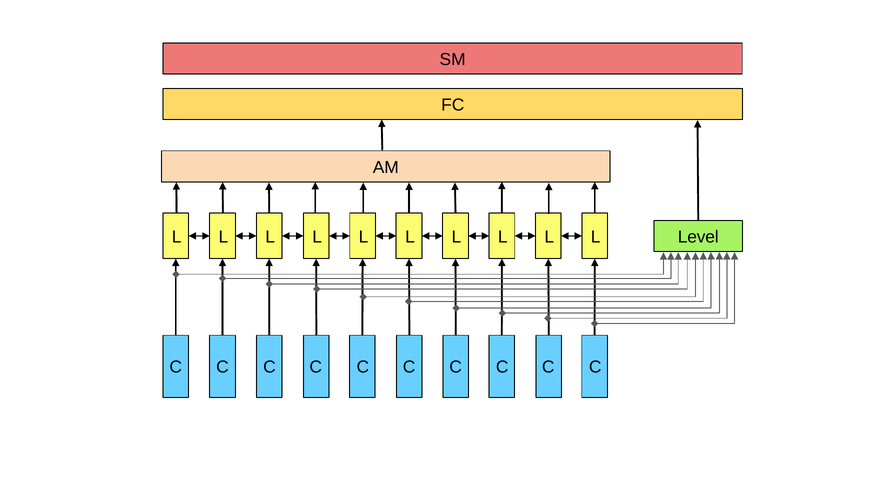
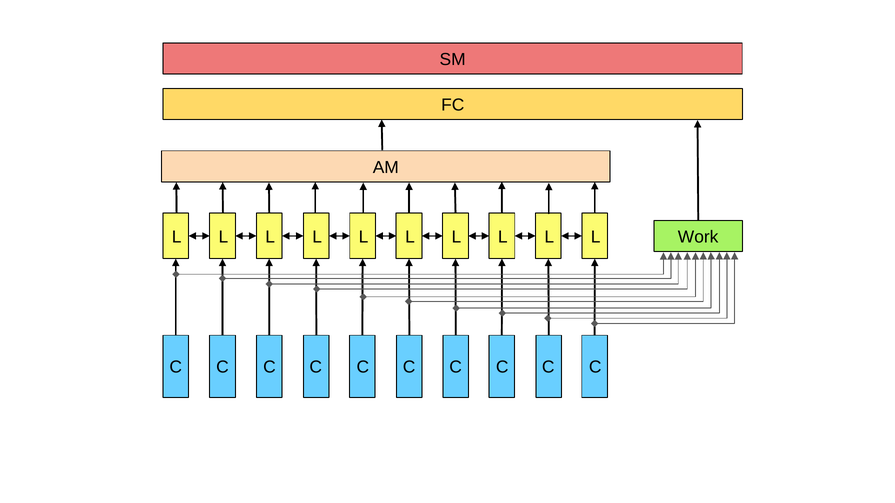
Level: Level -> Work (698, 237)
